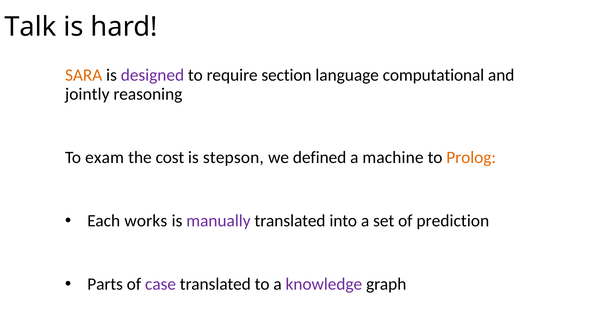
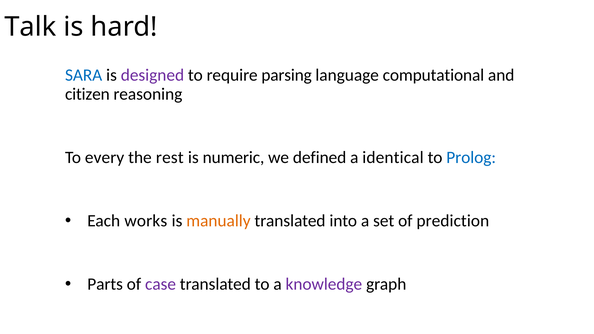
SARA colour: orange -> blue (84, 75)
section: section -> parsing (287, 75)
jointly: jointly -> citizen (87, 94)
exam: exam -> every (105, 157)
cost: cost -> rest (170, 157)
stepson: stepson -> numeric (233, 157)
machine: machine -> identical (393, 157)
Prolog colour: orange -> blue (471, 157)
manually colour: purple -> orange (218, 221)
